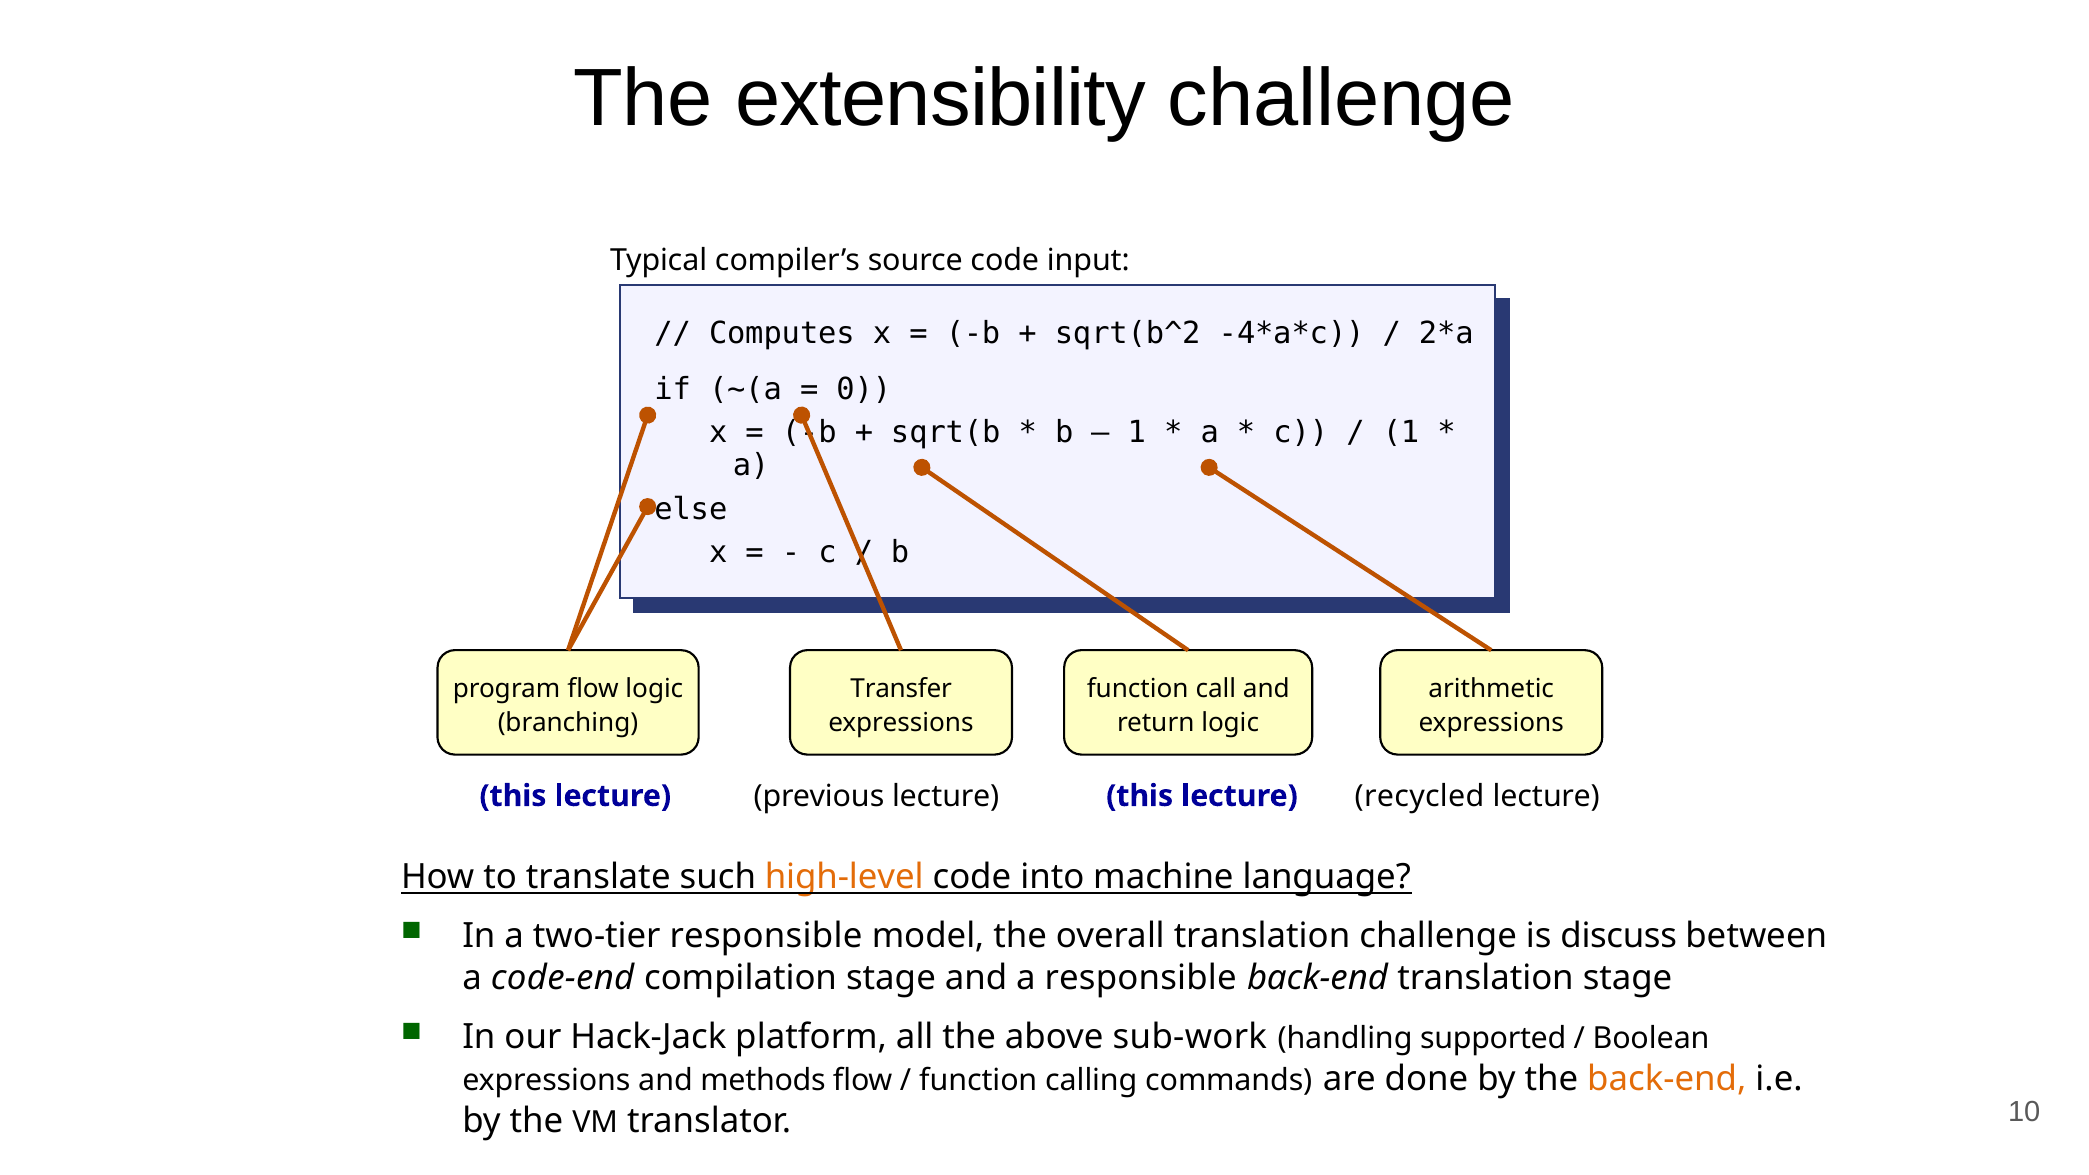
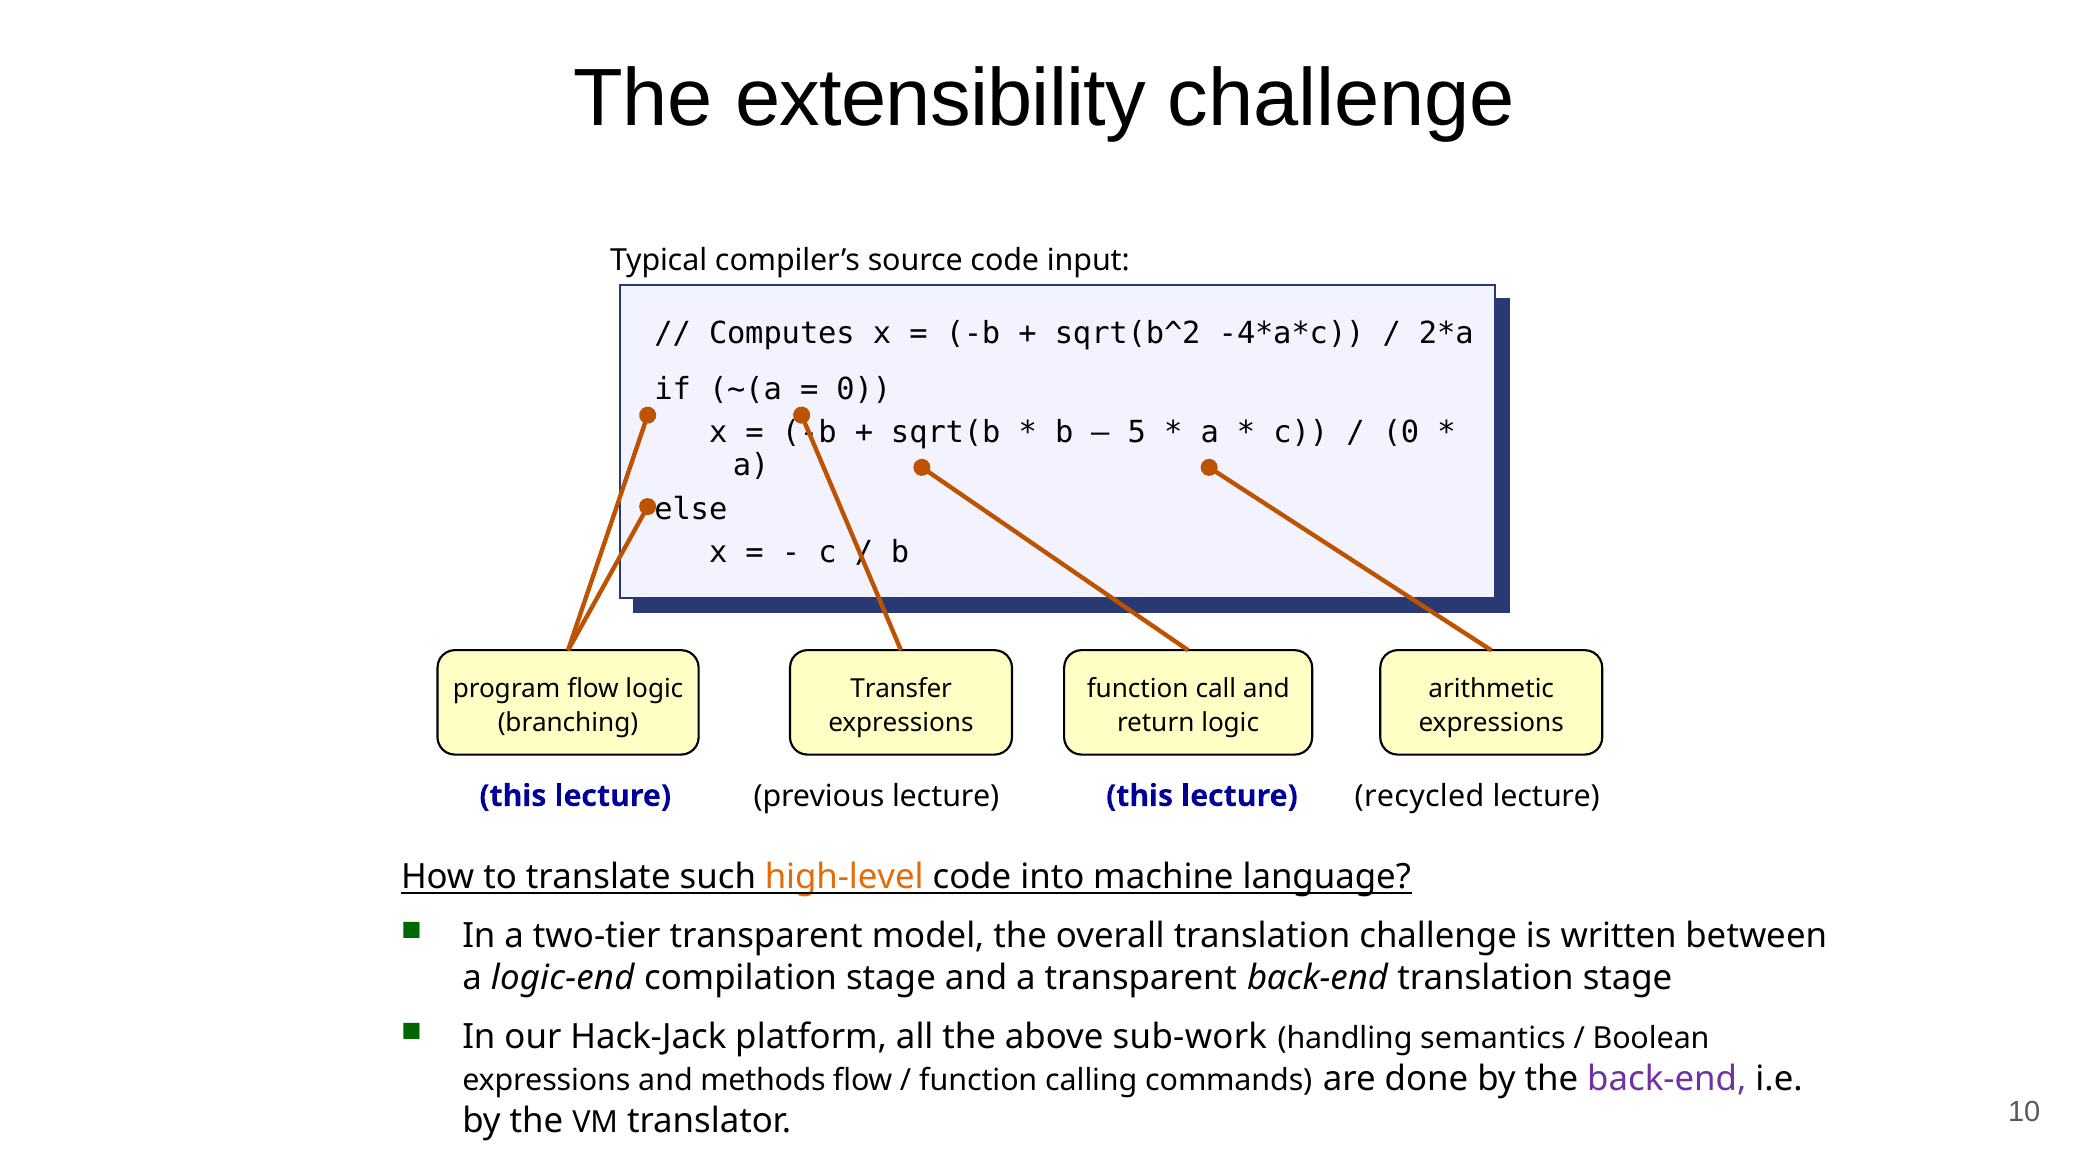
1: 1 -> 5 (1137, 433)
1: 1 -> 0 (1401, 433)
two-tier responsible: responsible -> transparent (766, 936)
discuss: discuss -> written (1619, 936)
code-end: code-end -> logic-end (563, 978)
a responsible: responsible -> transparent (1141, 978)
supported: supported -> semantics (1493, 1039)
back-end colour: orange -> purple (1667, 1079)
